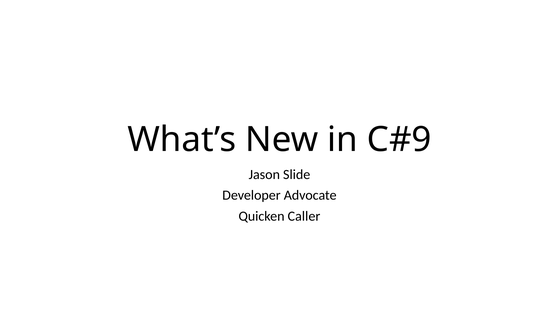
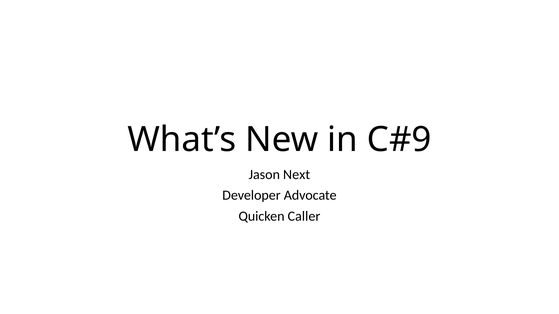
Slide: Slide -> Next (297, 175)
